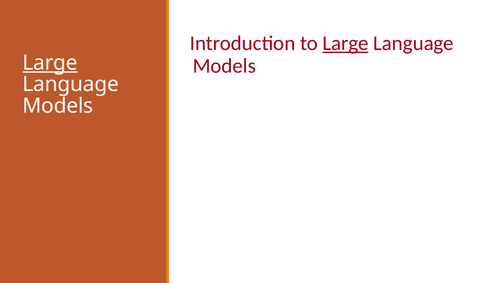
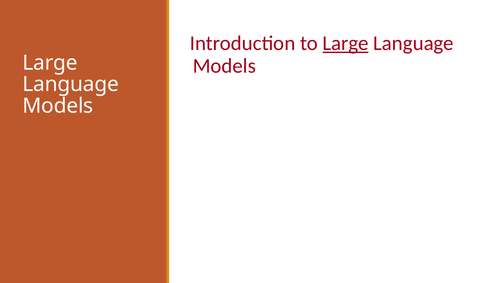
Large underline: present -> none (50, 63)
